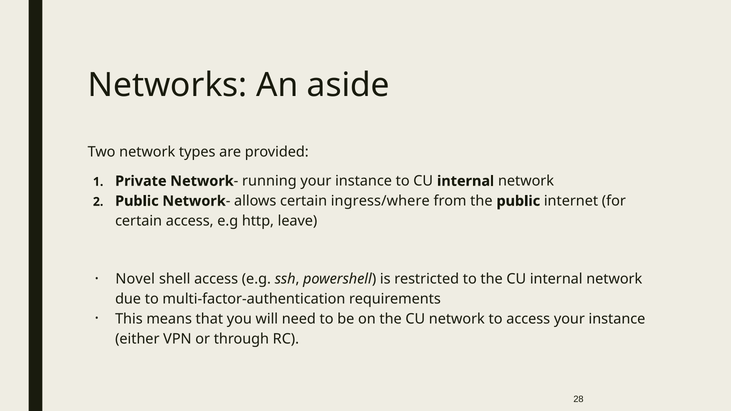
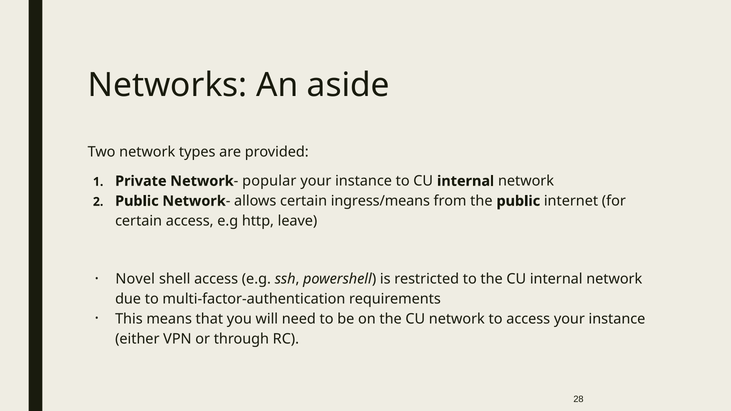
running: running -> popular (269, 181)
ingress/where: ingress/where -> ingress/means (380, 201)
